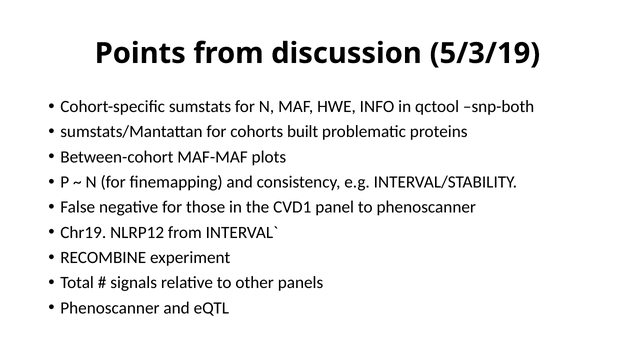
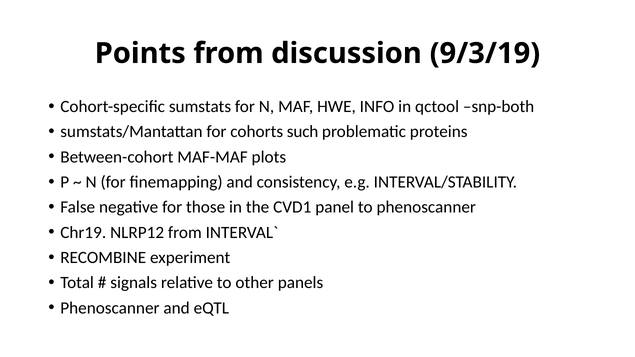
5/3/19: 5/3/19 -> 9/3/19 (485, 53)
built: built -> such (303, 132)
